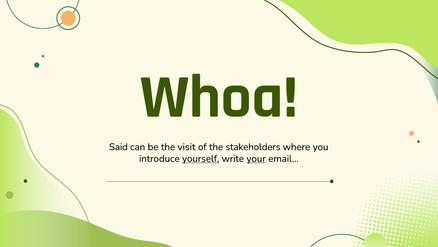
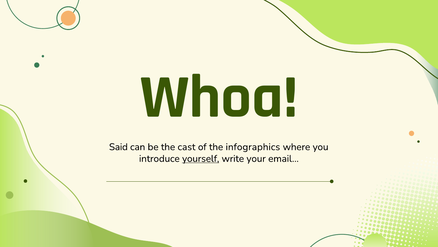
visit: visit -> cast (187, 147)
stakeholders: stakeholders -> infographics (253, 147)
your underline: present -> none (256, 158)
